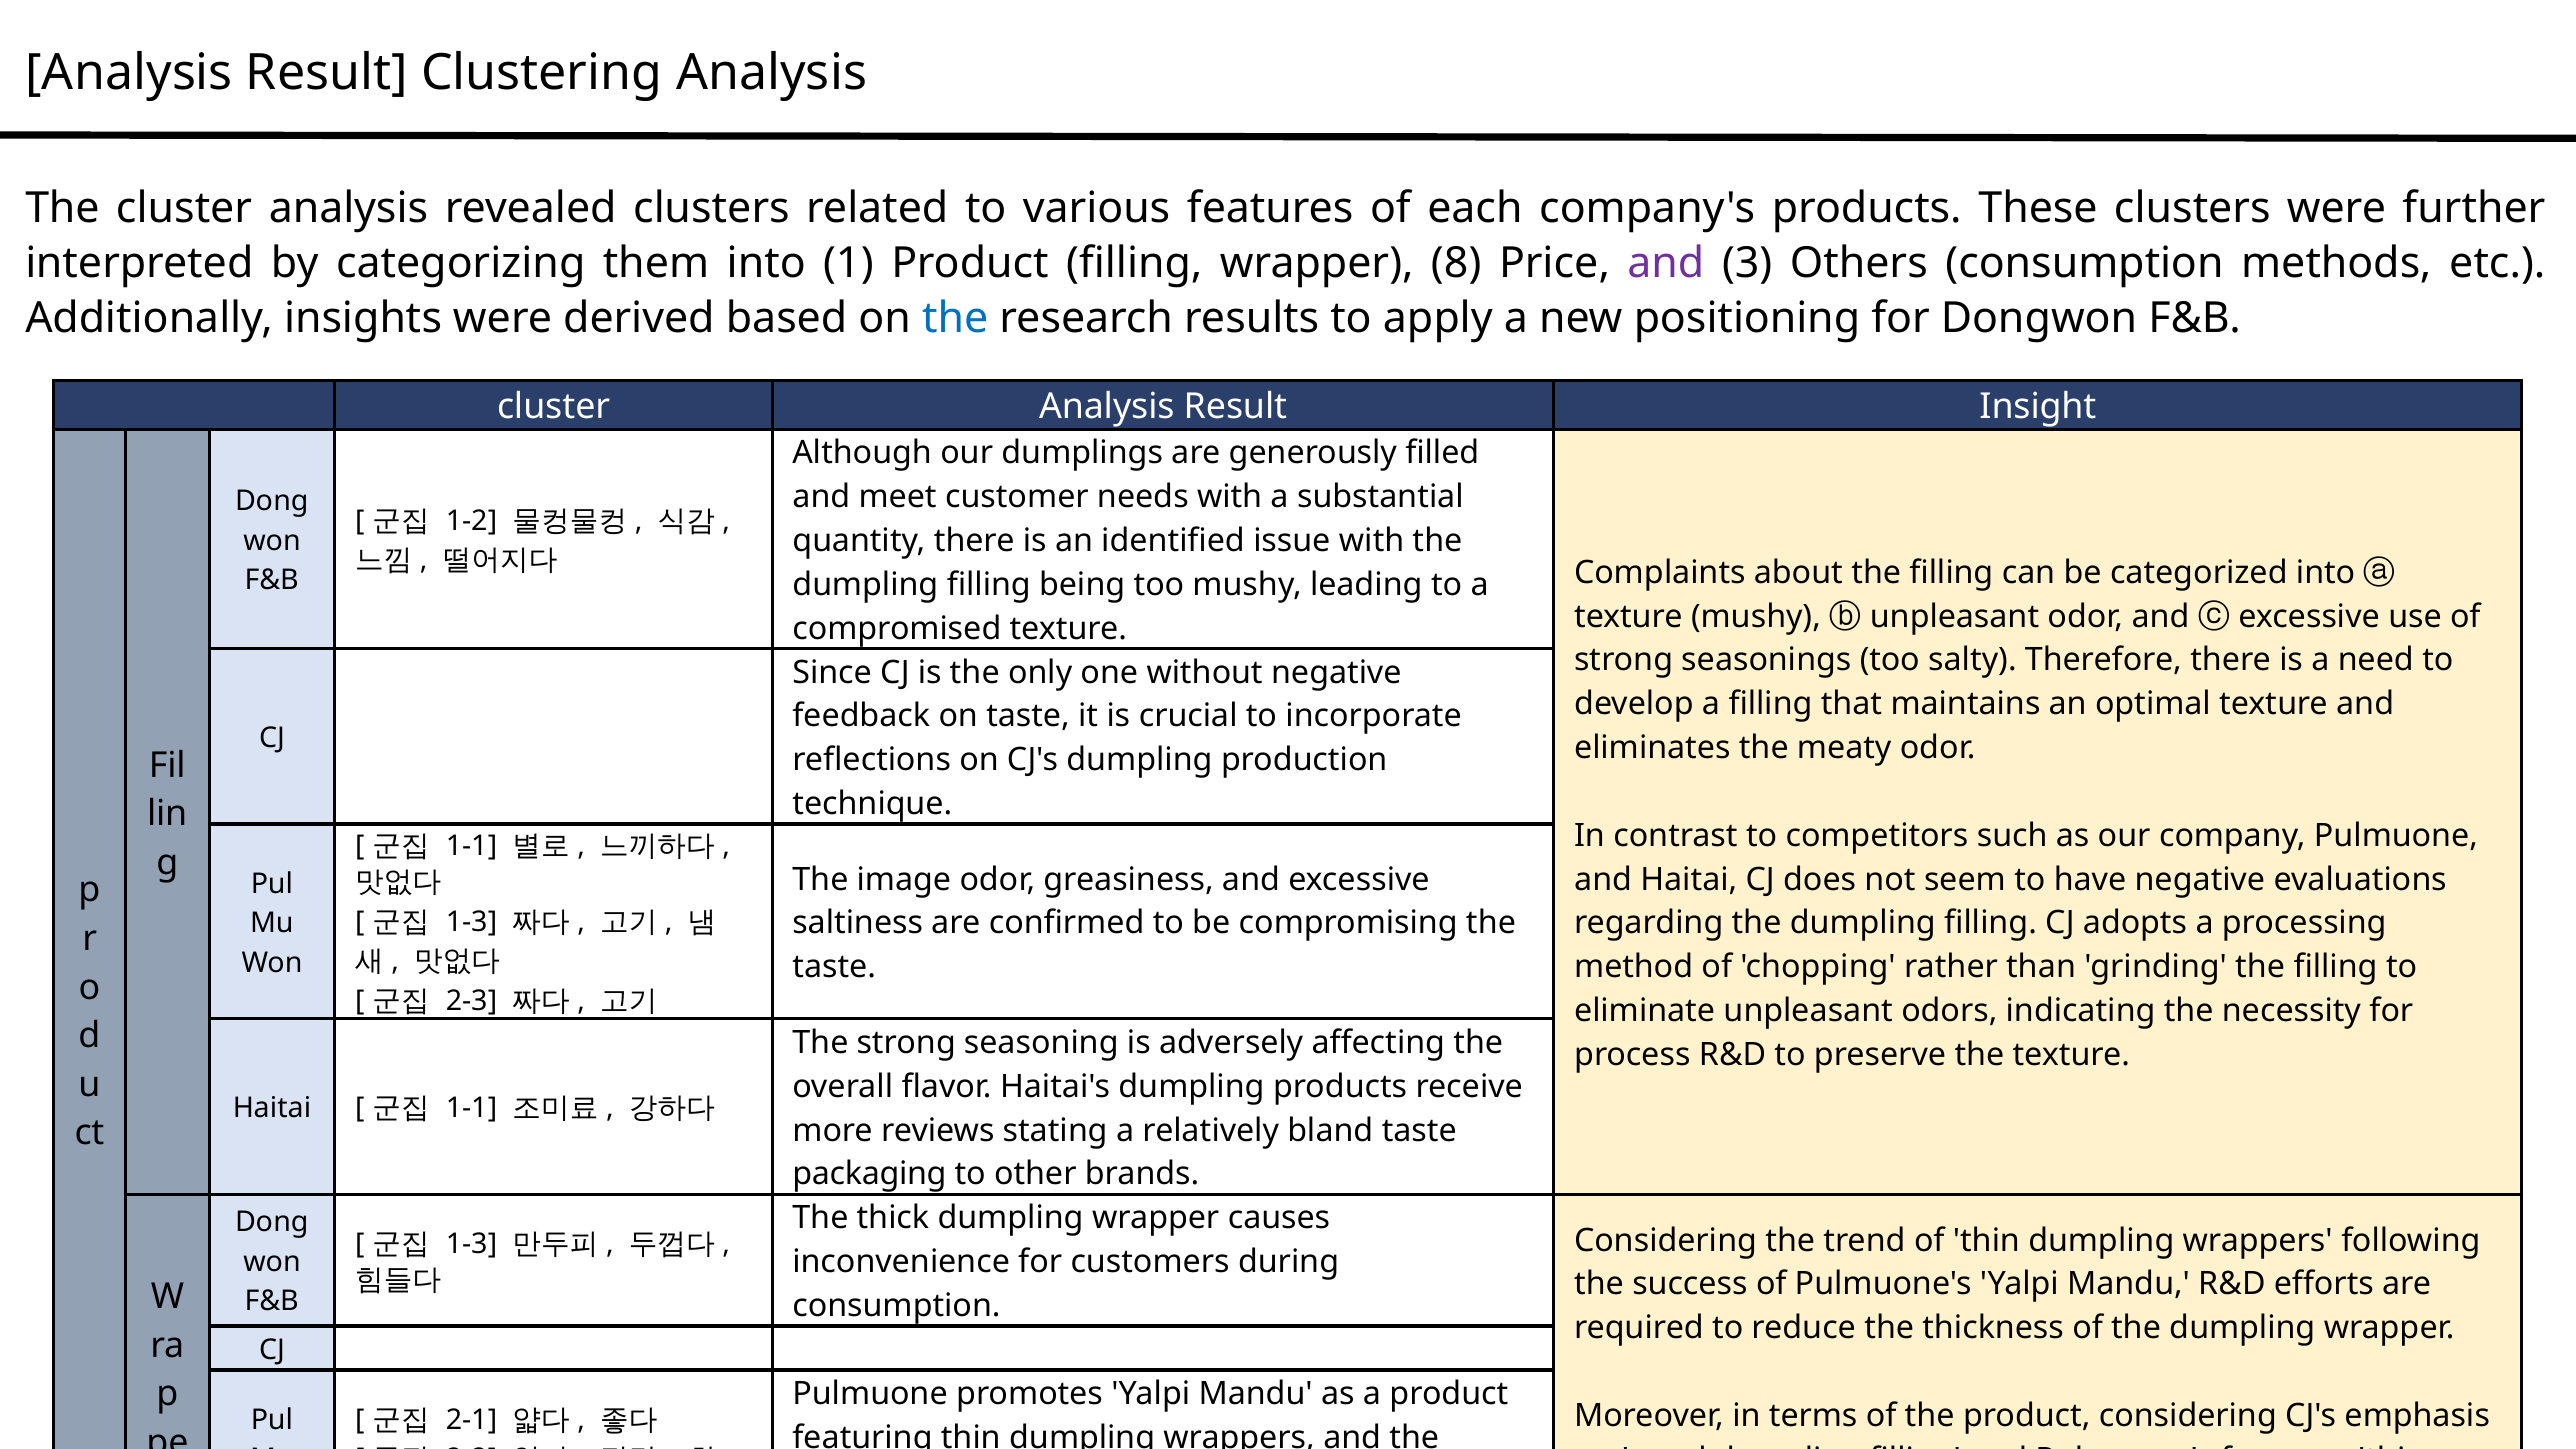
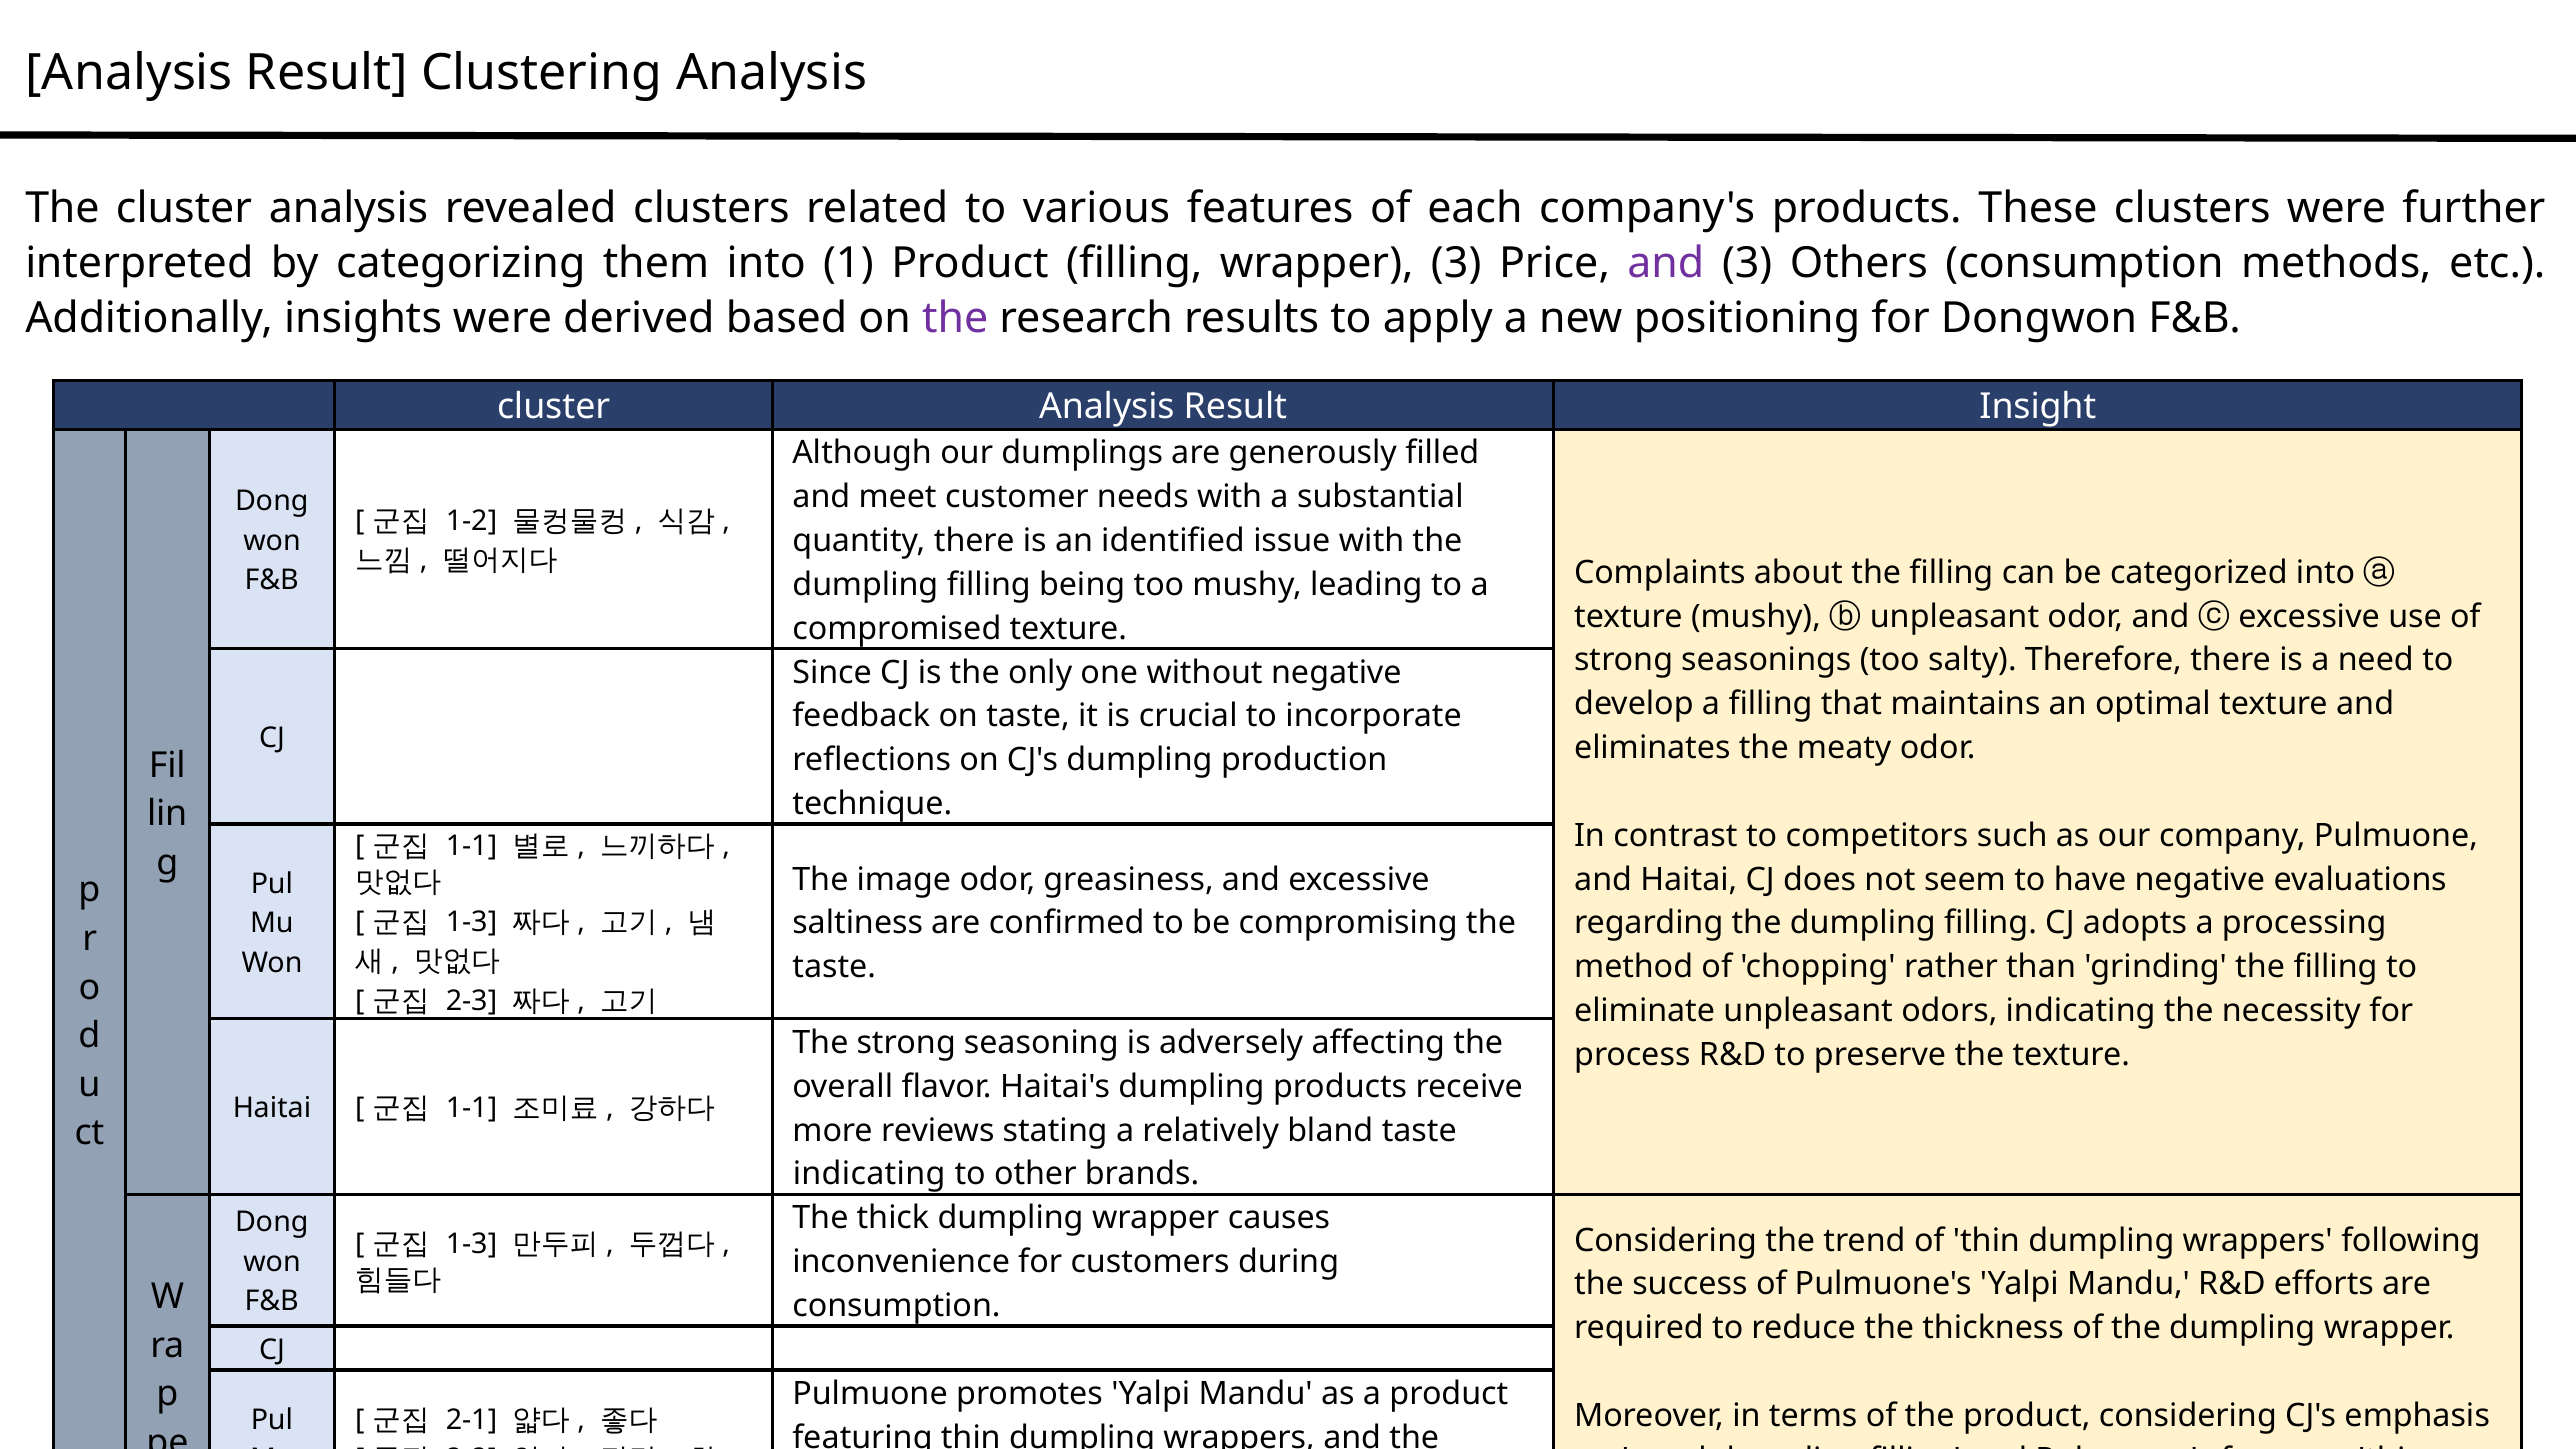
wrapper 8: 8 -> 3 (1456, 263)
the colour: blue -> purple (955, 318)
packaging: packaging -> indicating (869, 1174)
